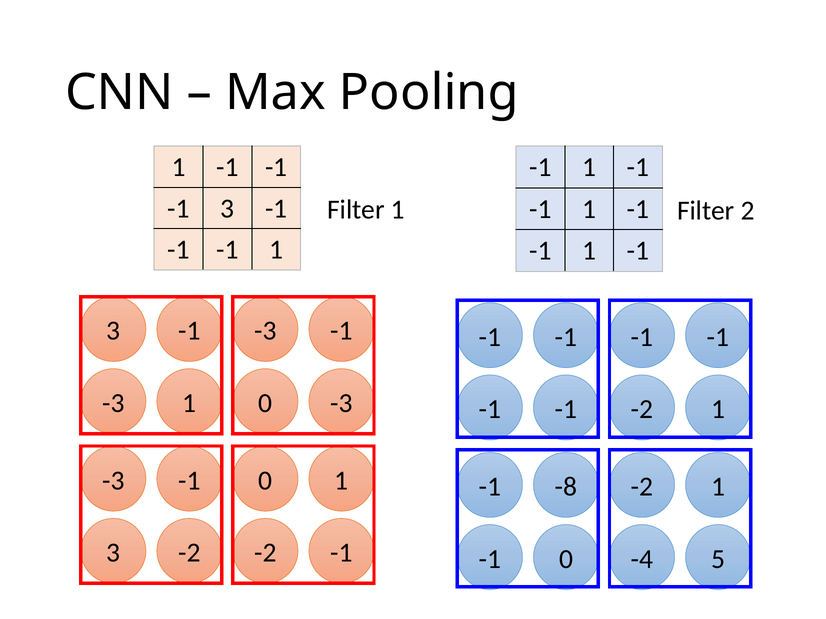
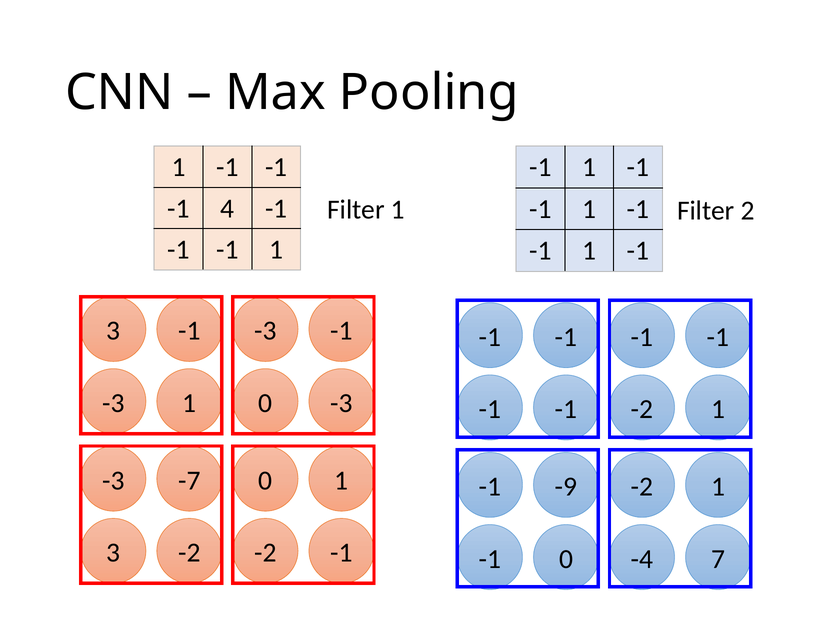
-1 3: 3 -> 4 (227, 209)
-1: -1 -> -7 (189, 481)
-8: -8 -> -9 (566, 487)
5: 5 -> 7 (718, 559)
